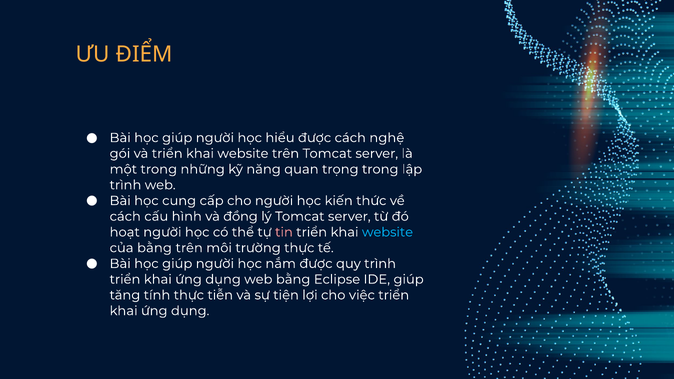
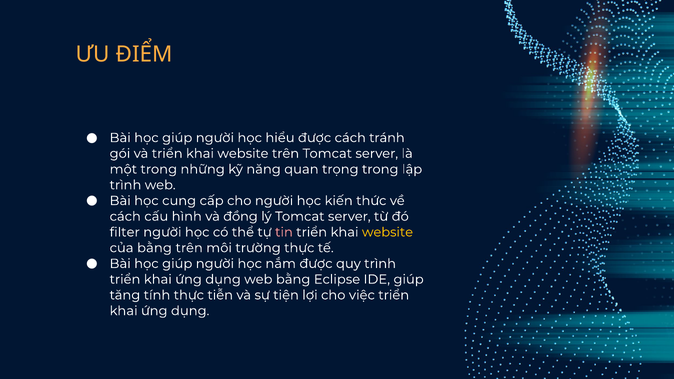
nghệ: nghệ -> tránh (387, 138)
hoạt: hoạt -> filter (125, 232)
website colour: light blue -> yellow (388, 232)
